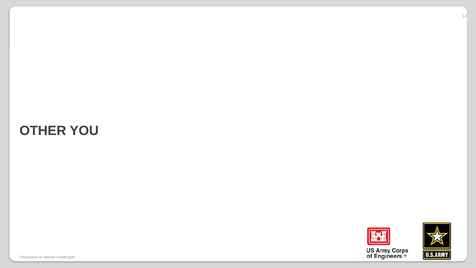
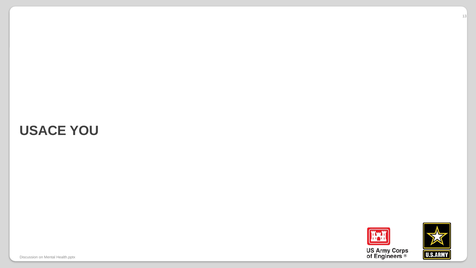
OTHER: OTHER -> USACE (43, 131)
